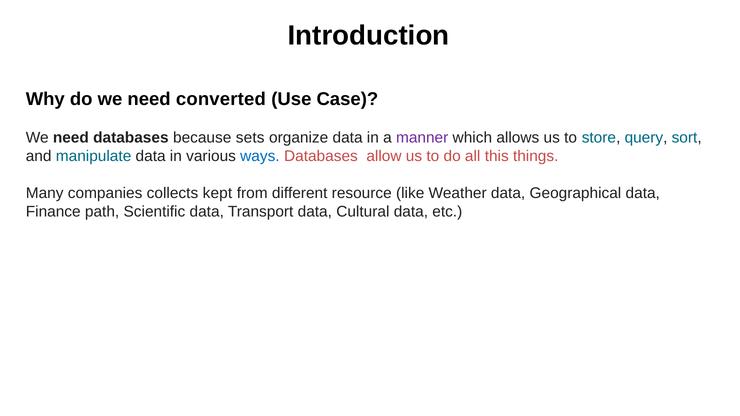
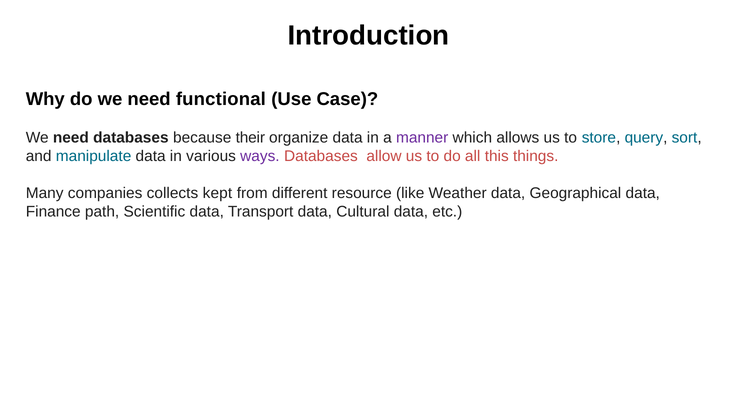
converted: converted -> functional (221, 99)
sets: sets -> their (250, 138)
ways colour: blue -> purple (260, 156)
